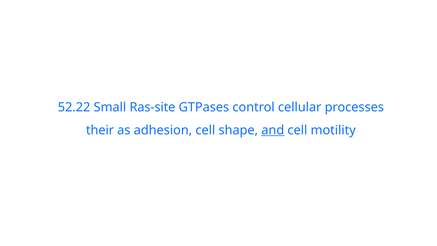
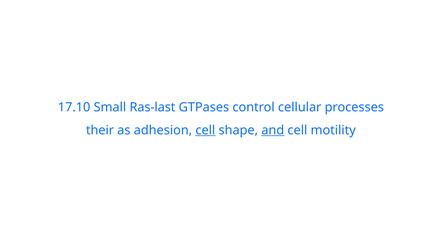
52.22: 52.22 -> 17.10 (74, 107)
Ras-site: Ras-site -> Ras-last (152, 107)
cell underline: none -> present (205, 130)
